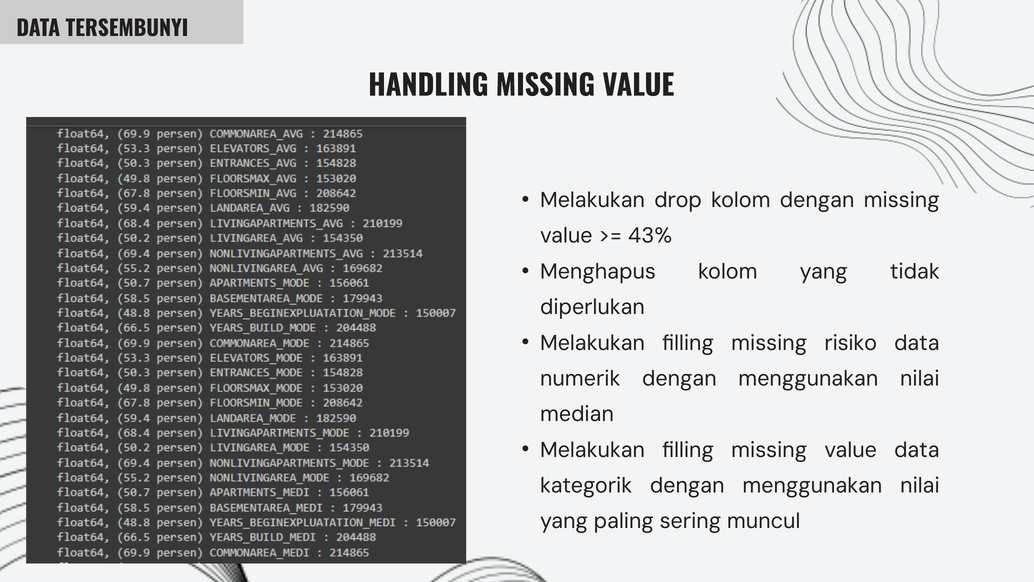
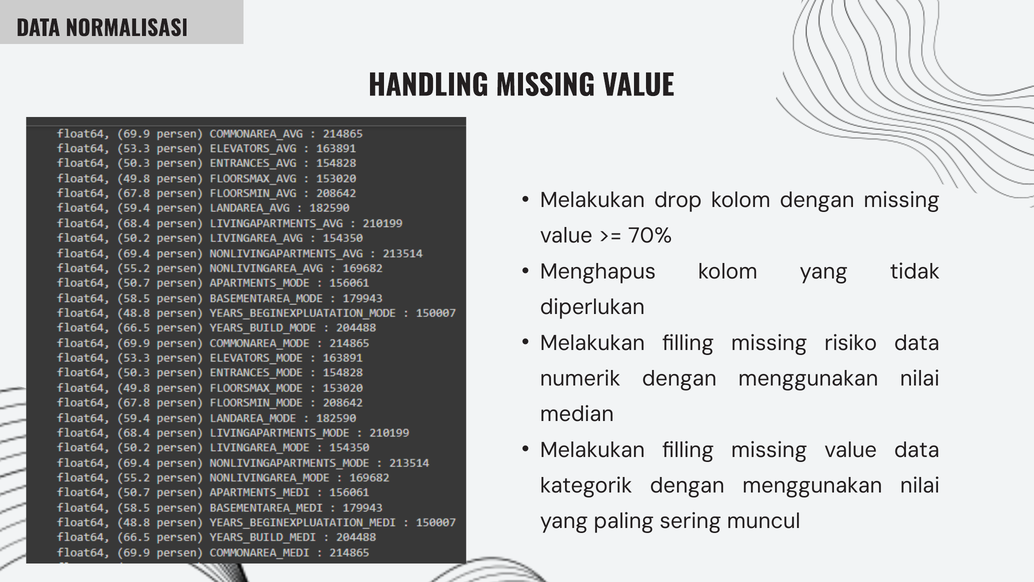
TERSEMBUNYI: TERSEMBUNYI -> NORMALISASI (127, 29)
43%: 43% -> 70% (650, 236)
